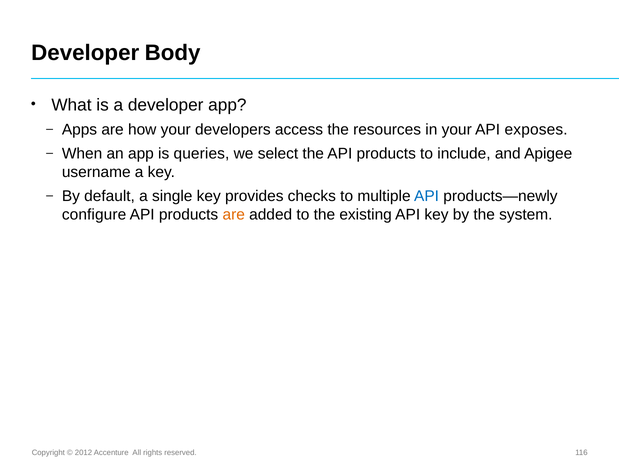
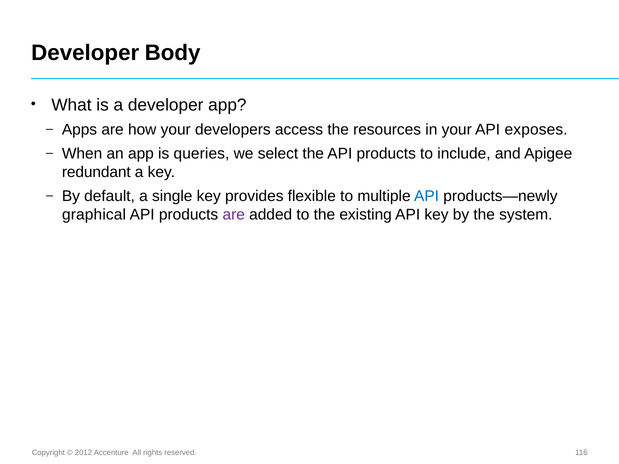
username: username -> redundant (96, 172)
checks: checks -> flexible (312, 196)
configure: configure -> graphical (94, 215)
are colour: orange -> purple (234, 215)
